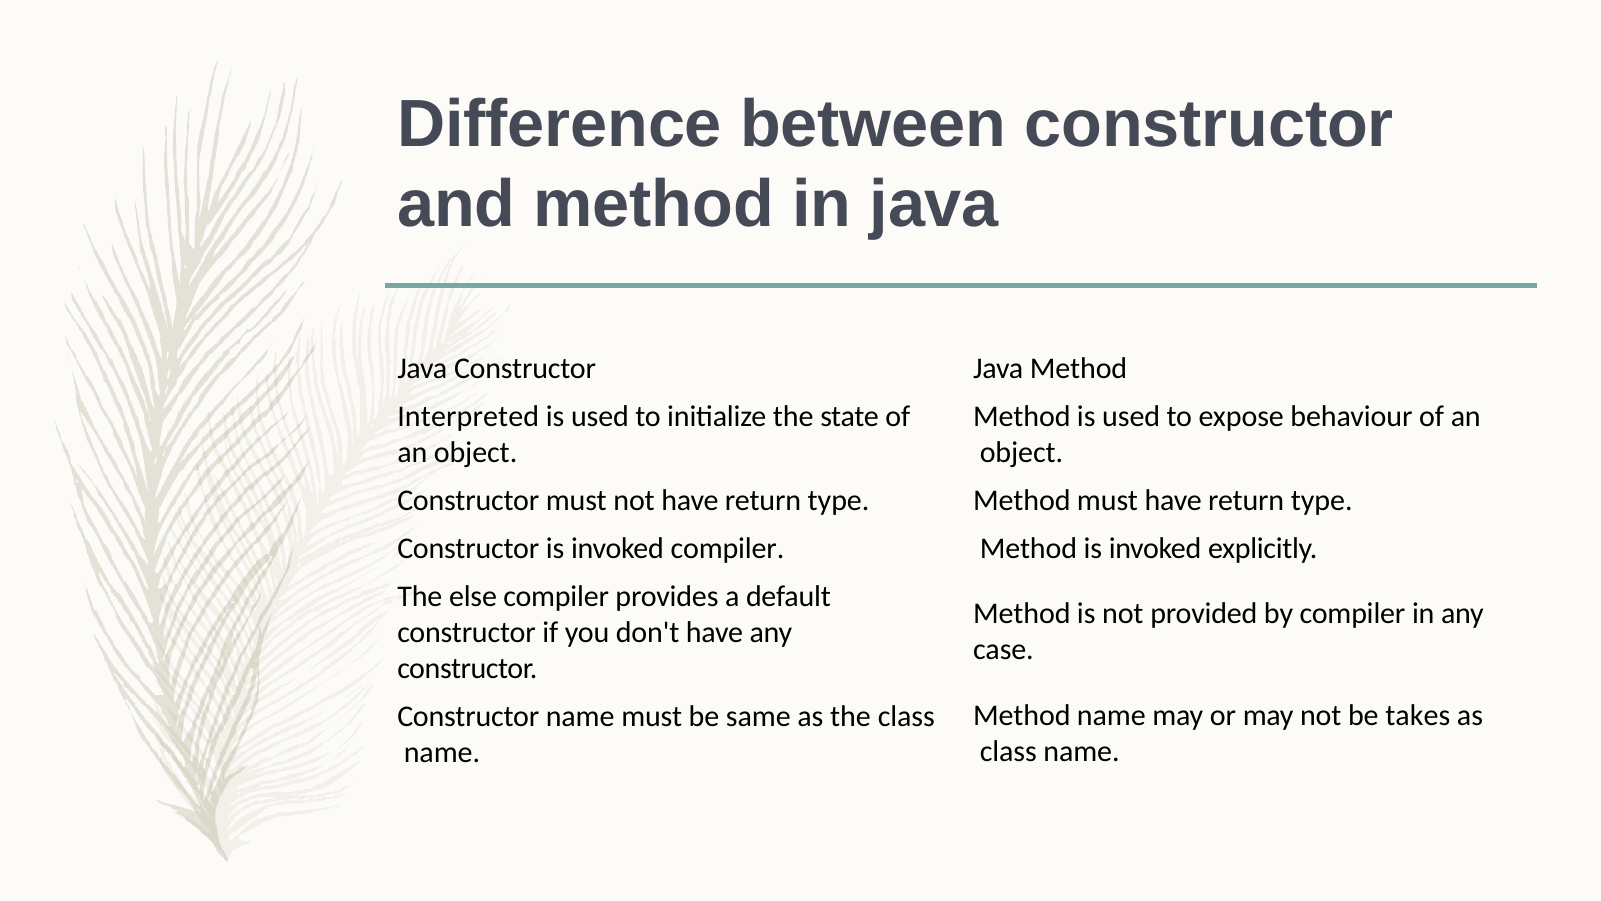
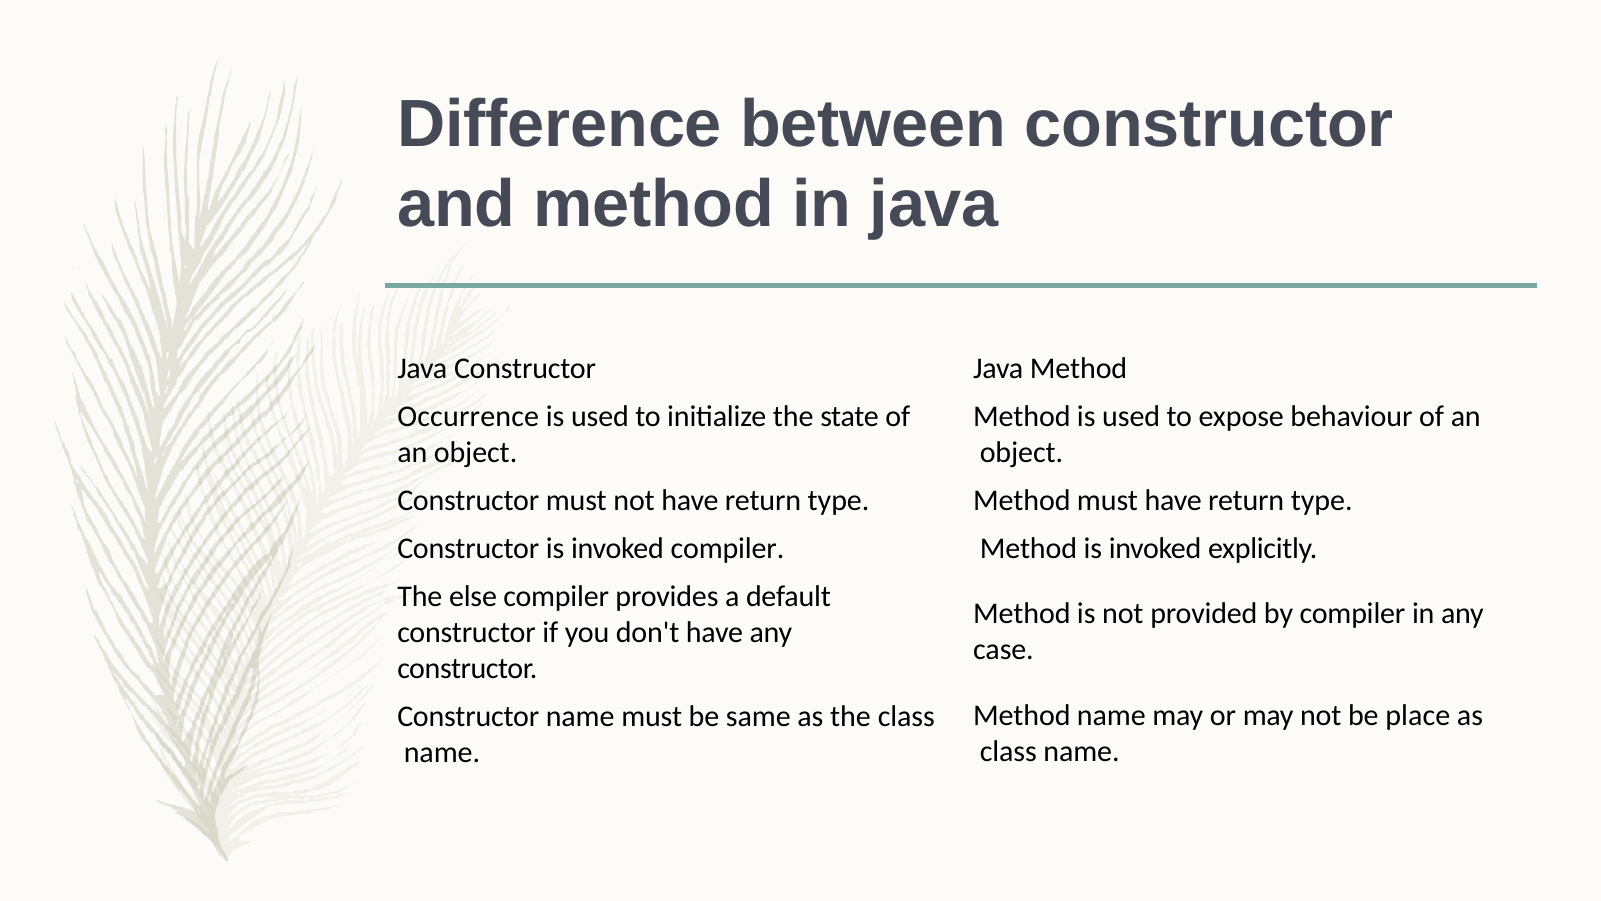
Interpreted: Interpreted -> Occurrence (468, 416)
takes: takes -> place (1418, 715)
